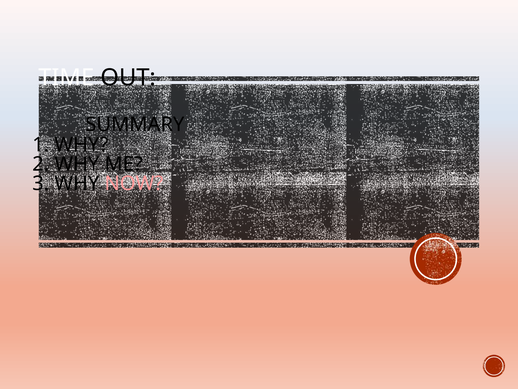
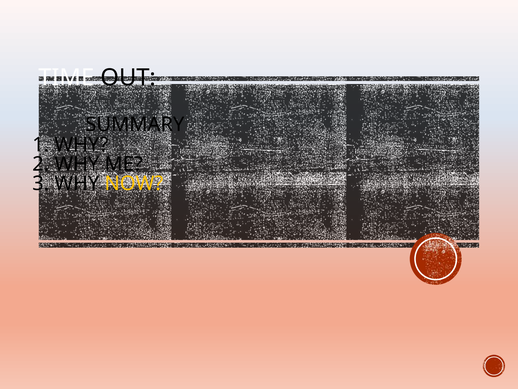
NOW colour: pink -> yellow (134, 183)
